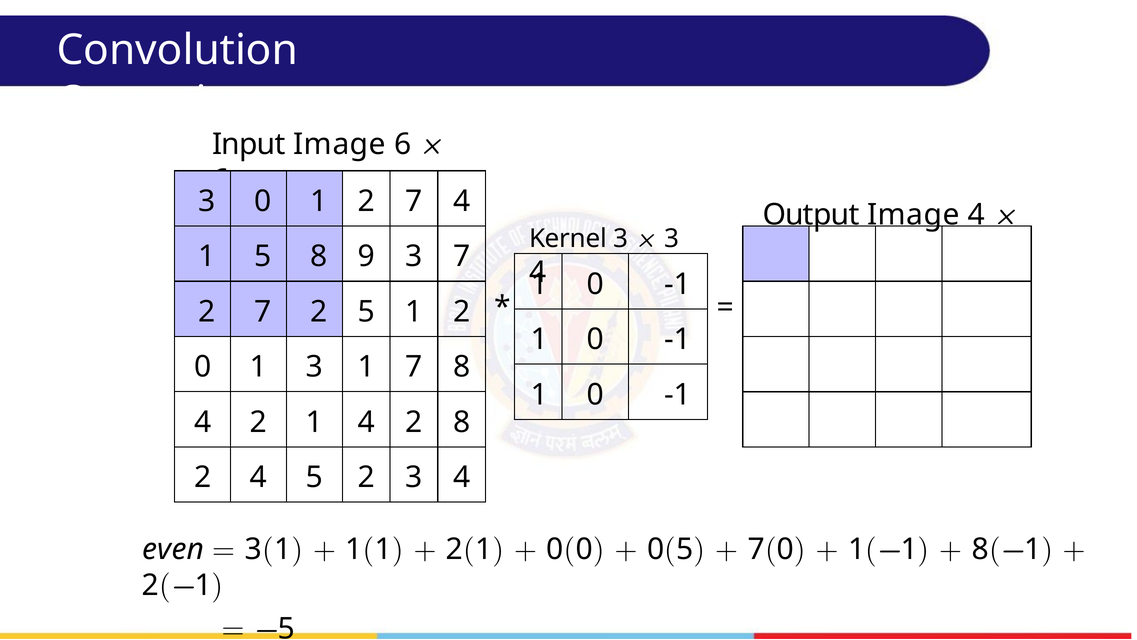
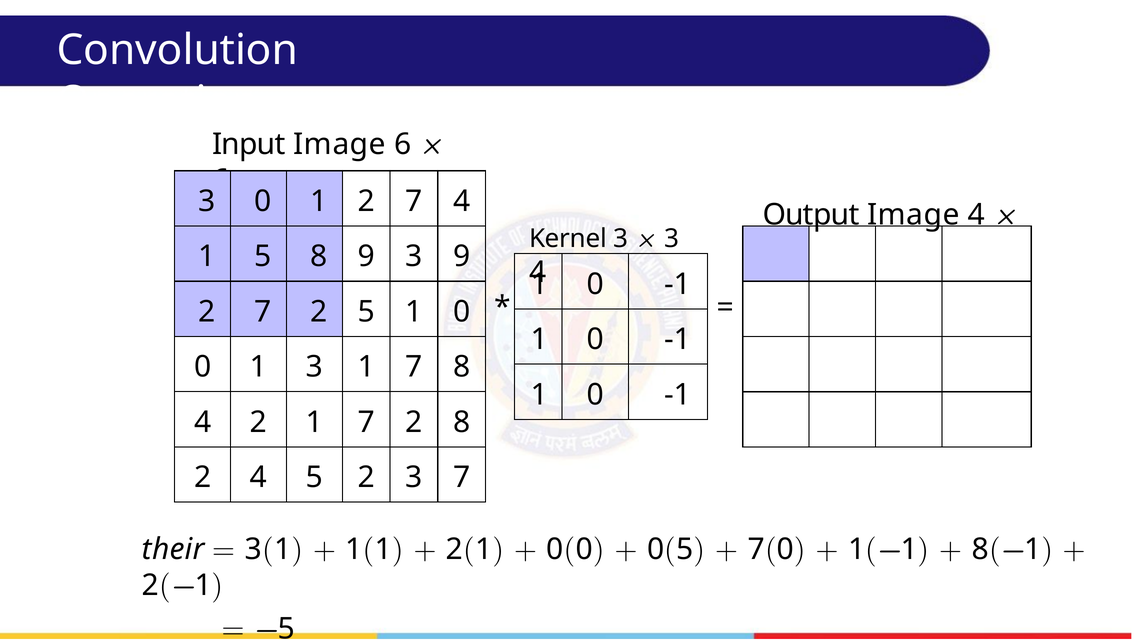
3 7: 7 -> 9 (462, 257)
5 1 2: 2 -> 0 (462, 312)
2 1 4: 4 -> 7 (366, 422)
3 4: 4 -> 7 (462, 477)
even: even -> their (173, 549)
